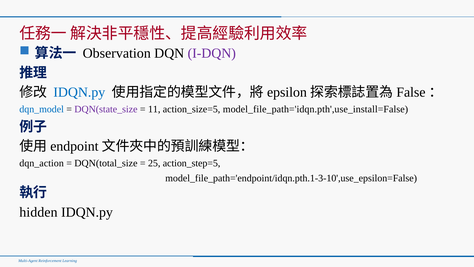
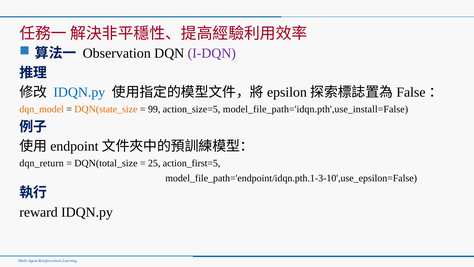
dqn_model colour: blue -> orange (42, 109)
DQN(state_size colour: purple -> orange (106, 109)
11: 11 -> 99 (154, 109)
dqn_action: dqn_action -> dqn_return (42, 163)
action_step=5: action_step=5 -> action_first=5 (192, 163)
hidden: hidden -> reward (39, 212)
